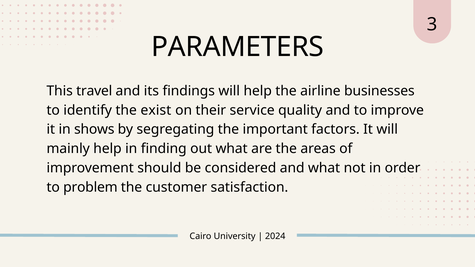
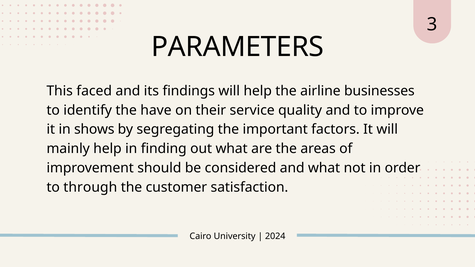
travel: travel -> faced (94, 91)
exist: exist -> have (156, 110)
problem: problem -> through (90, 187)
